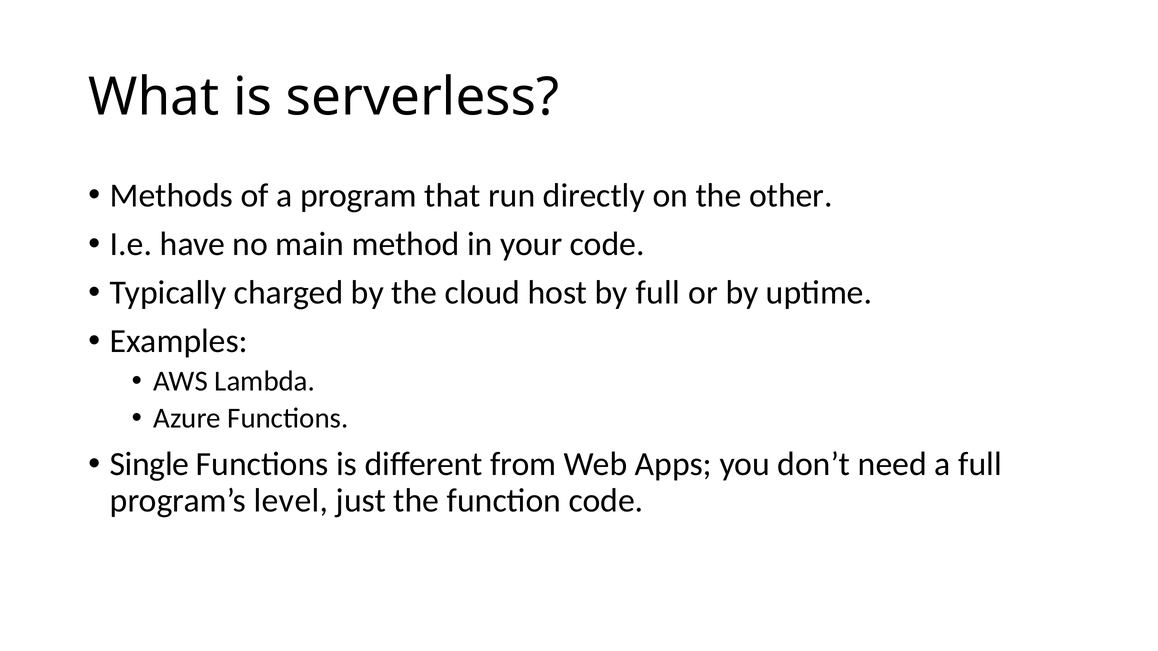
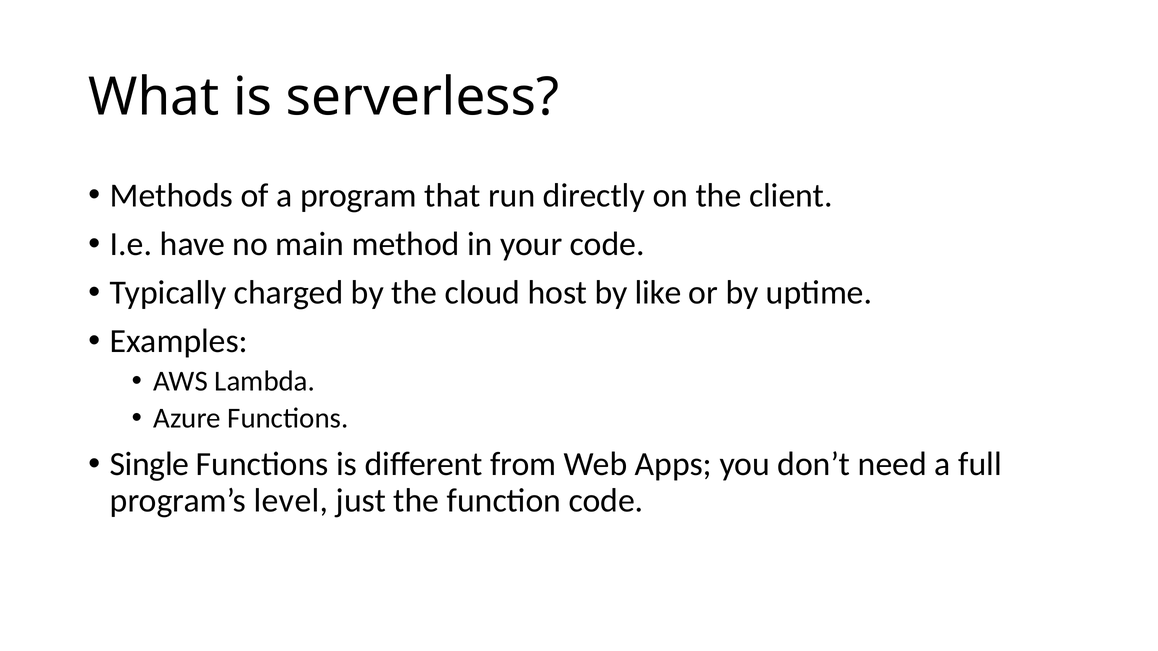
other: other -> client (791, 196)
by full: full -> like (658, 293)
